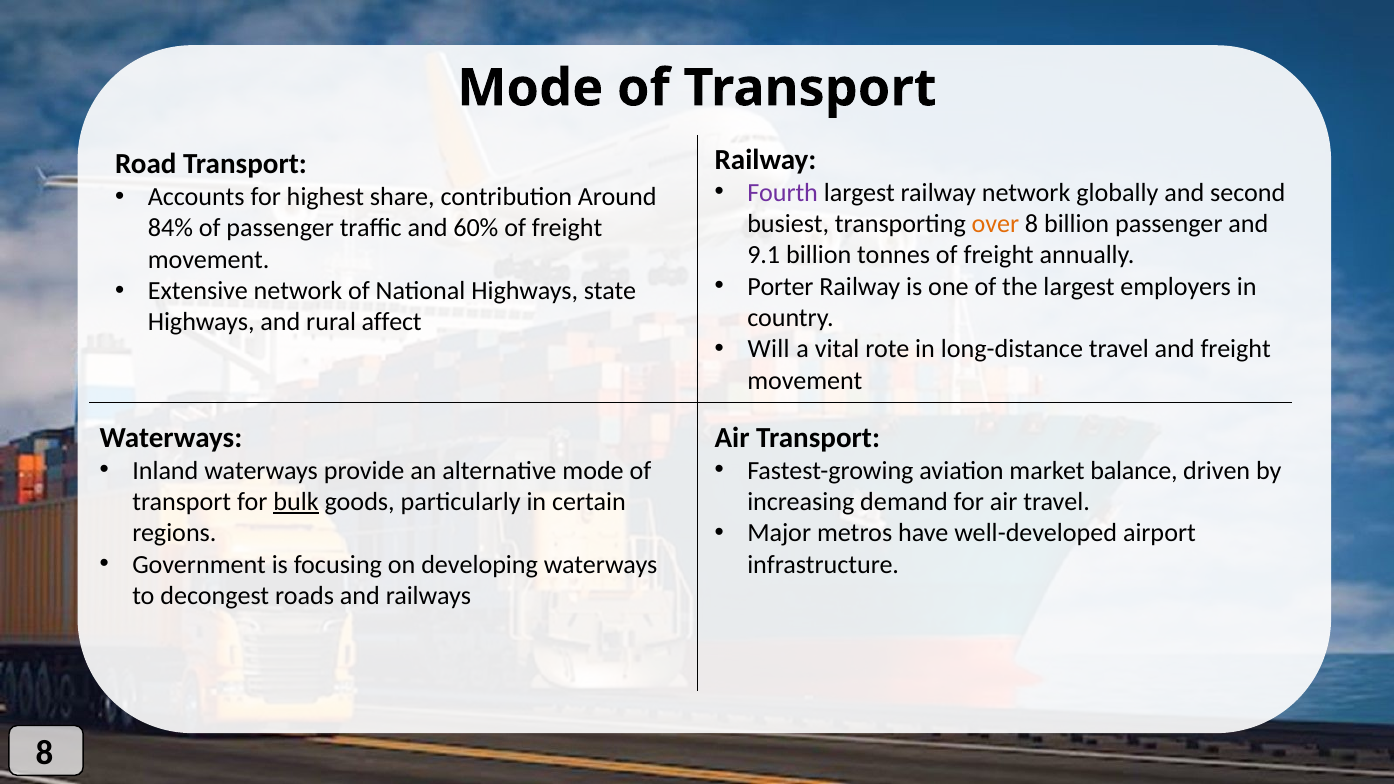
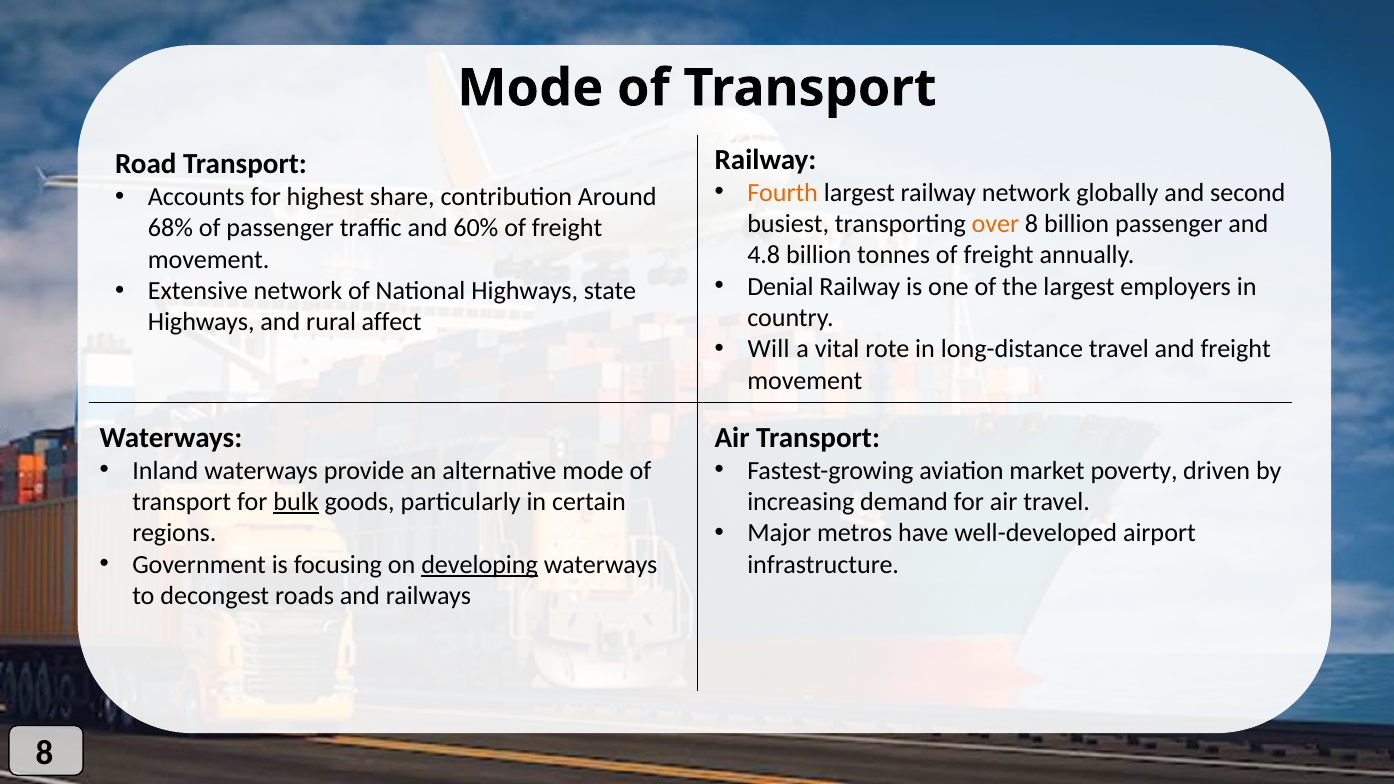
Fourth colour: purple -> orange (783, 192)
84%: 84% -> 68% (170, 228)
9.1: 9.1 -> 4.8 (764, 255)
Porter: Porter -> Denial (780, 286)
balance: balance -> poverty (1134, 471)
developing underline: none -> present (480, 565)
